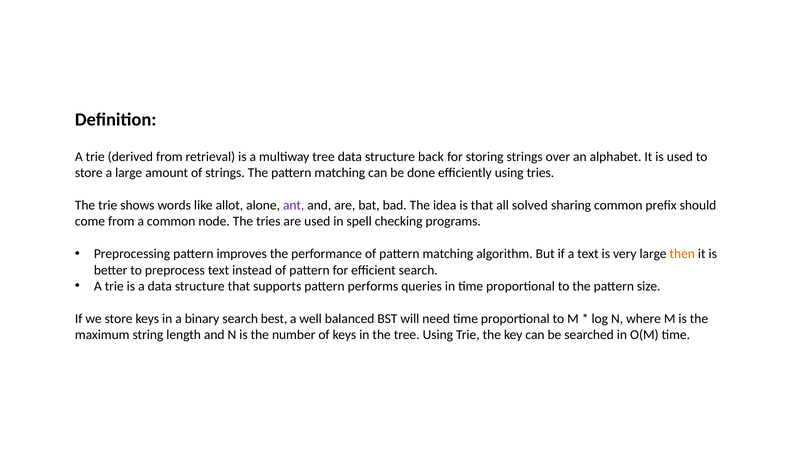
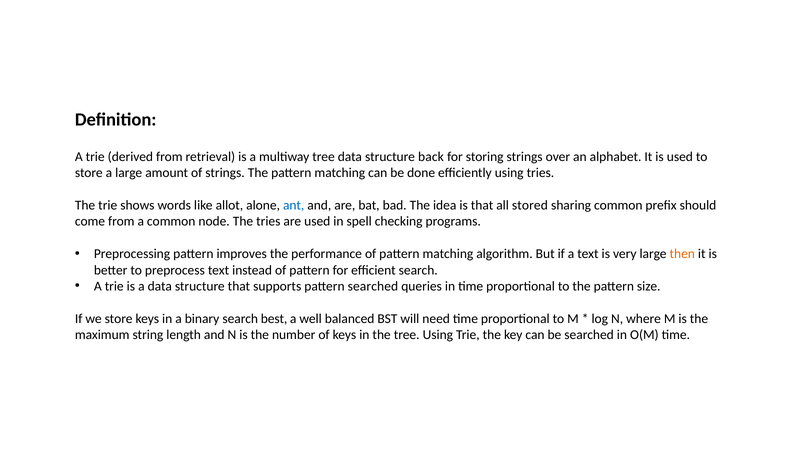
ant colour: purple -> blue (294, 205)
solved: solved -> stored (530, 205)
pattern performs: performs -> searched (373, 286)
